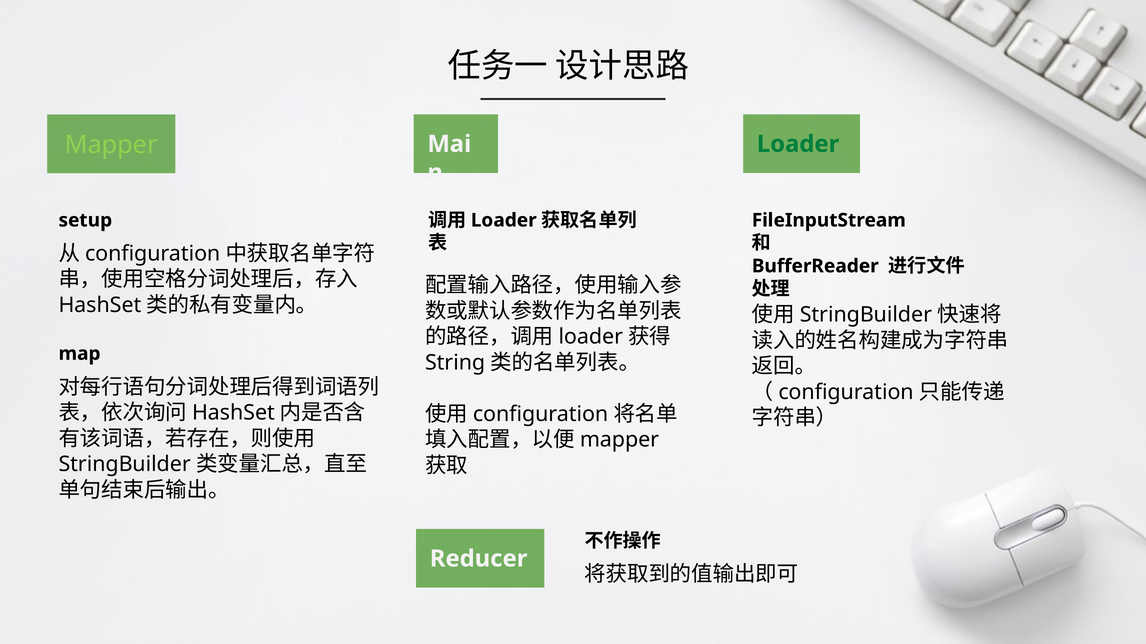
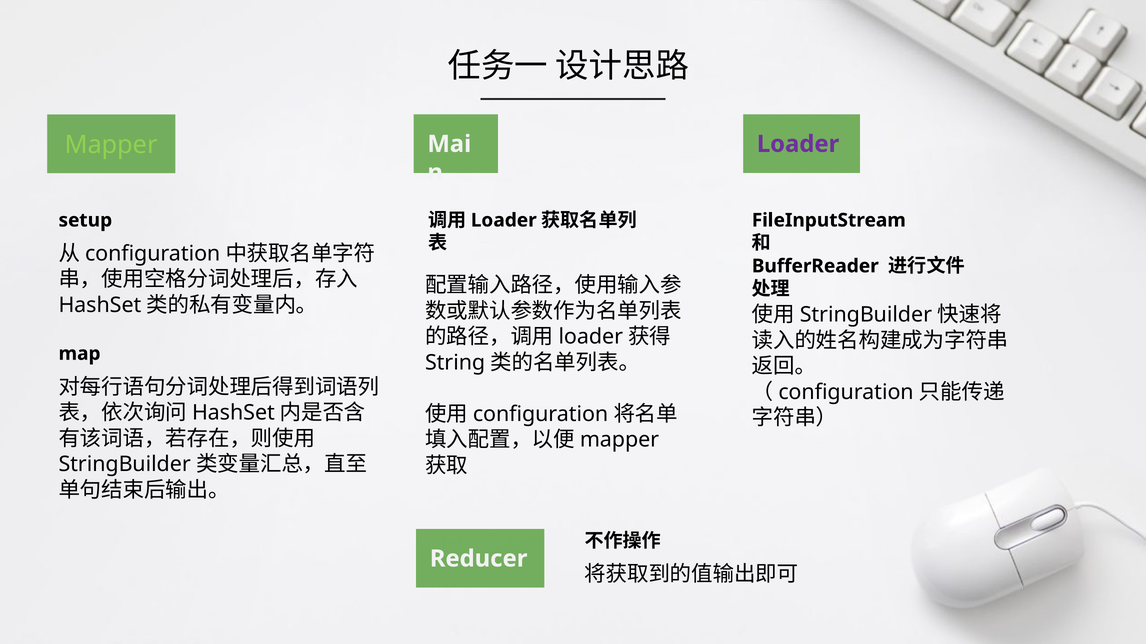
Loader colour: green -> purple (798, 144)
